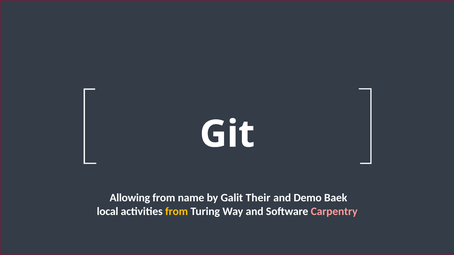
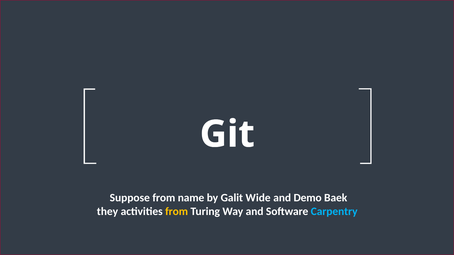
Allowing: Allowing -> Suppose (130, 198)
Their: Their -> Wide (258, 198)
local: local -> they (107, 212)
Carpentry colour: pink -> light blue (334, 212)
